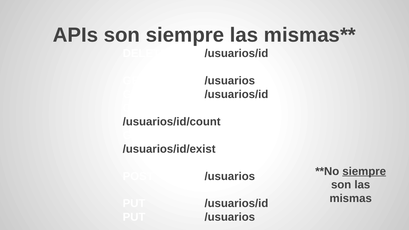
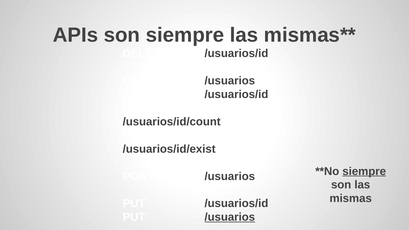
/usuarios underline: none -> present (230, 217)
